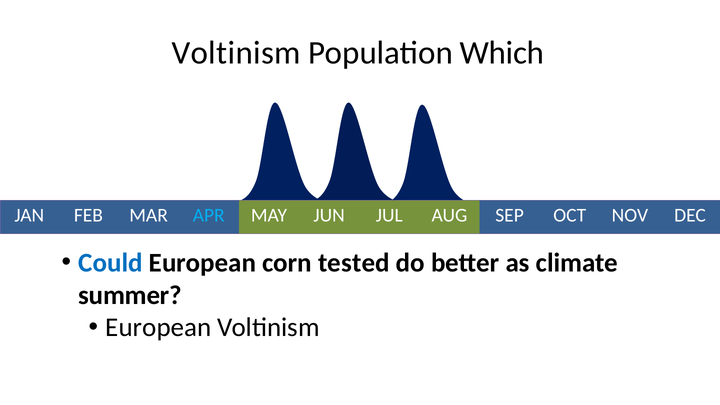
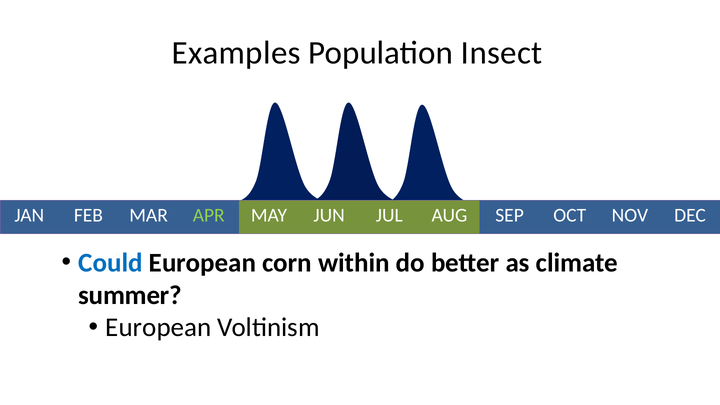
Voltinism: Voltinism -> Examples (236, 53)
Which: Which -> Insect (502, 53)
APR colour: light blue -> light green (209, 215)
tested: tested -> within (354, 263)
